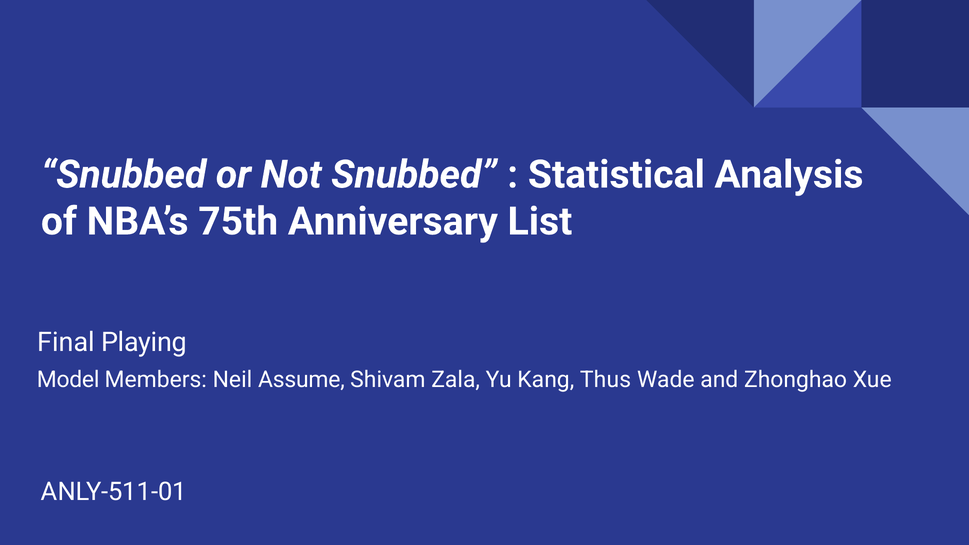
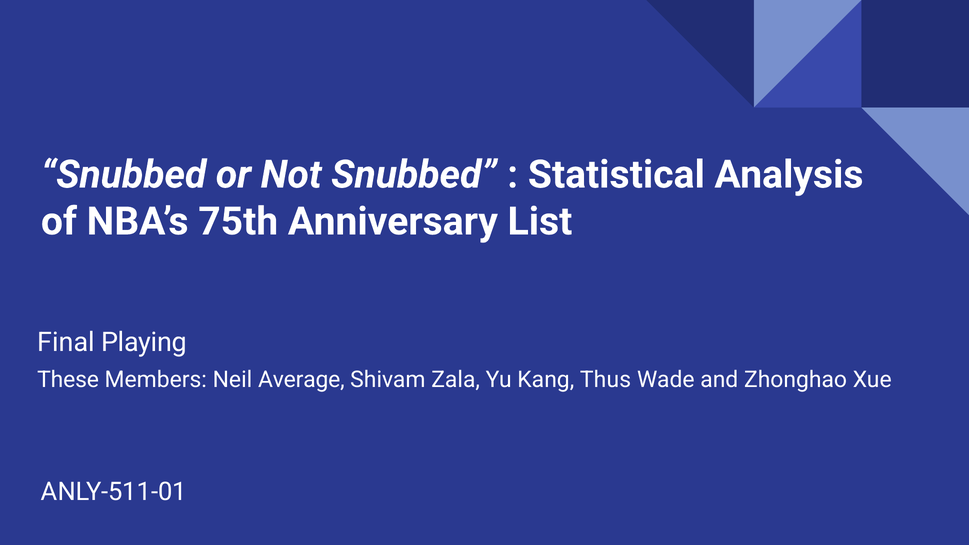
Model: Model -> These (68, 380)
Assume: Assume -> Average (301, 380)
